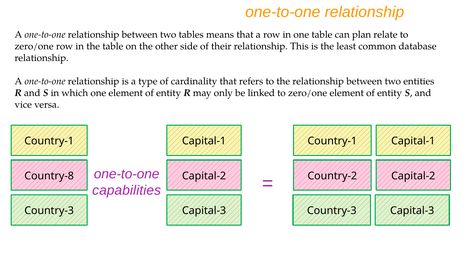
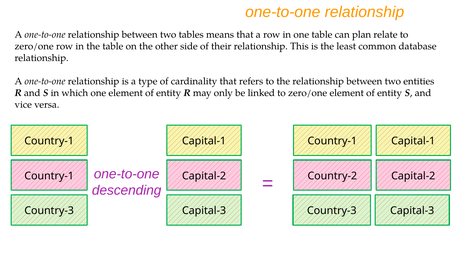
Country-8: Country-8 -> Country-1 (49, 176)
capabilities: capabilities -> descending (127, 190)
